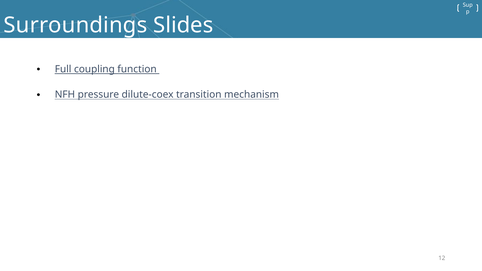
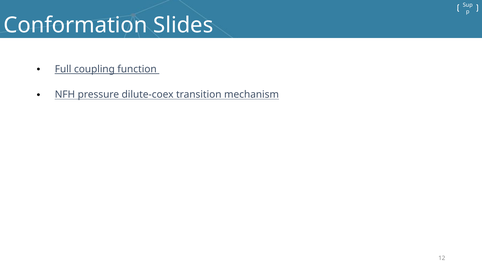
Surroundings: Surroundings -> Conformation (76, 25)
